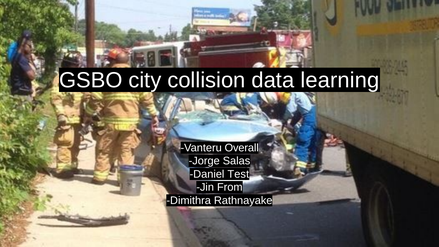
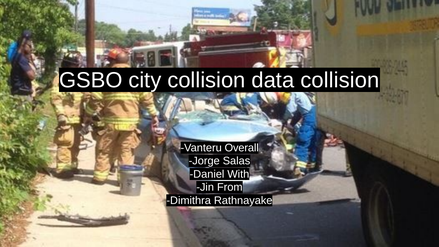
data learning: learning -> collision (340, 80)
Test: Test -> With (238, 174)
